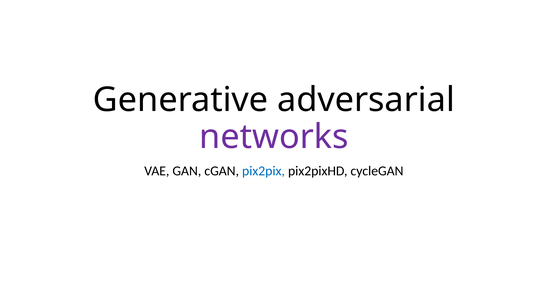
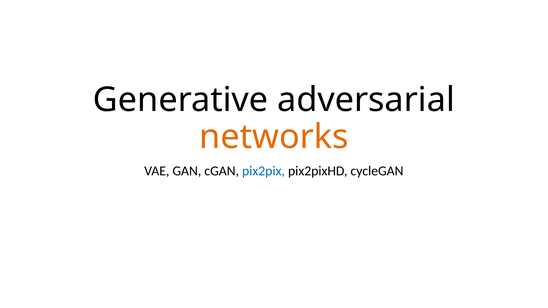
networks colour: purple -> orange (274, 137)
